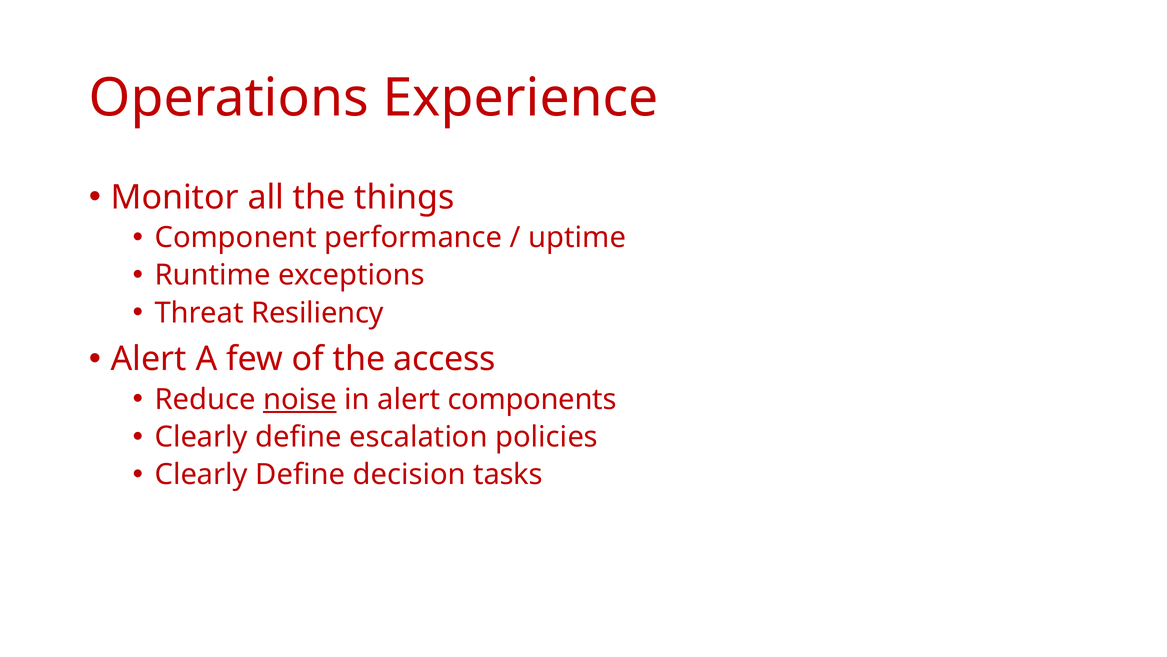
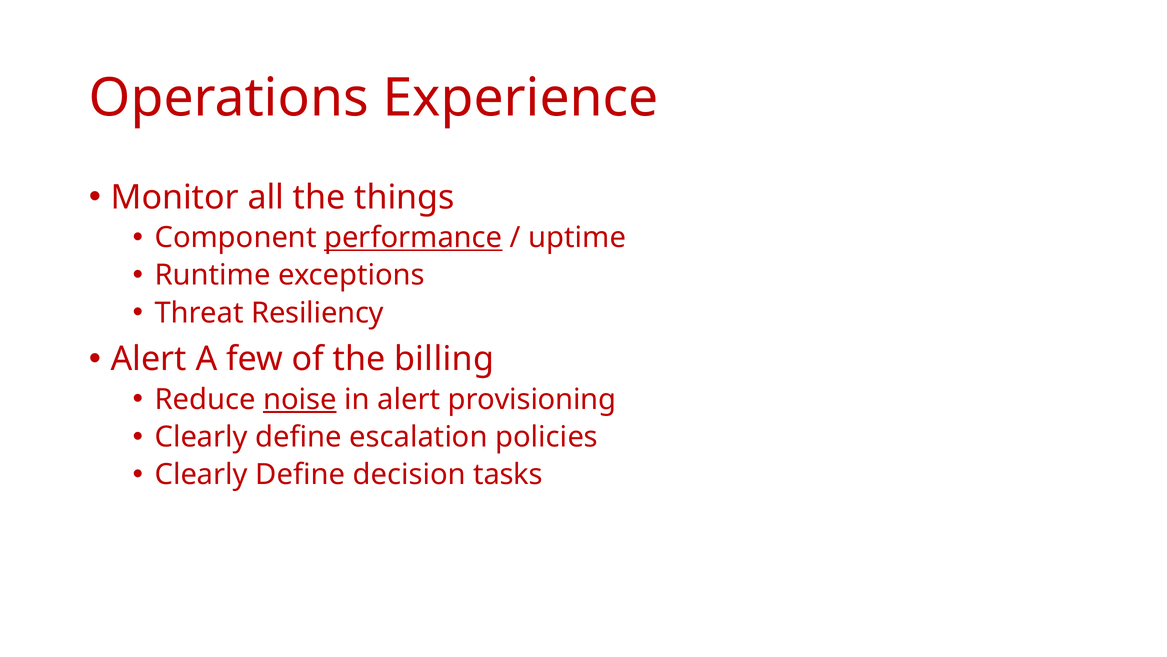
performance underline: none -> present (413, 238)
access: access -> billing (444, 359)
components: components -> provisioning (532, 399)
